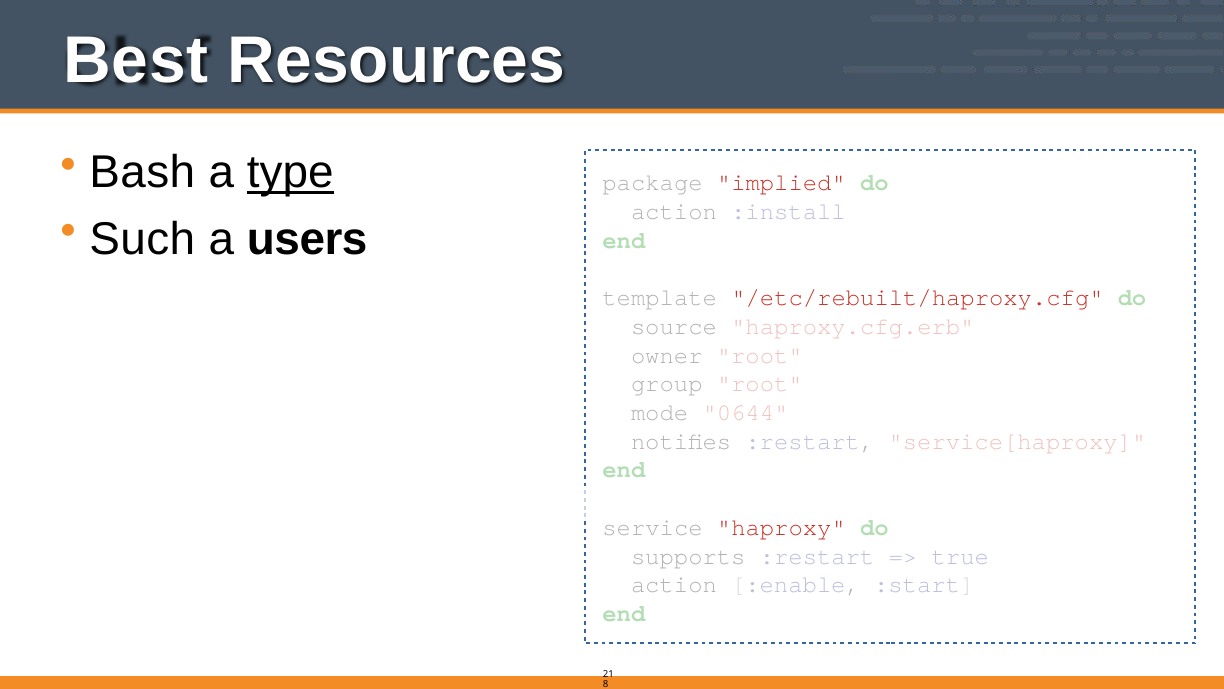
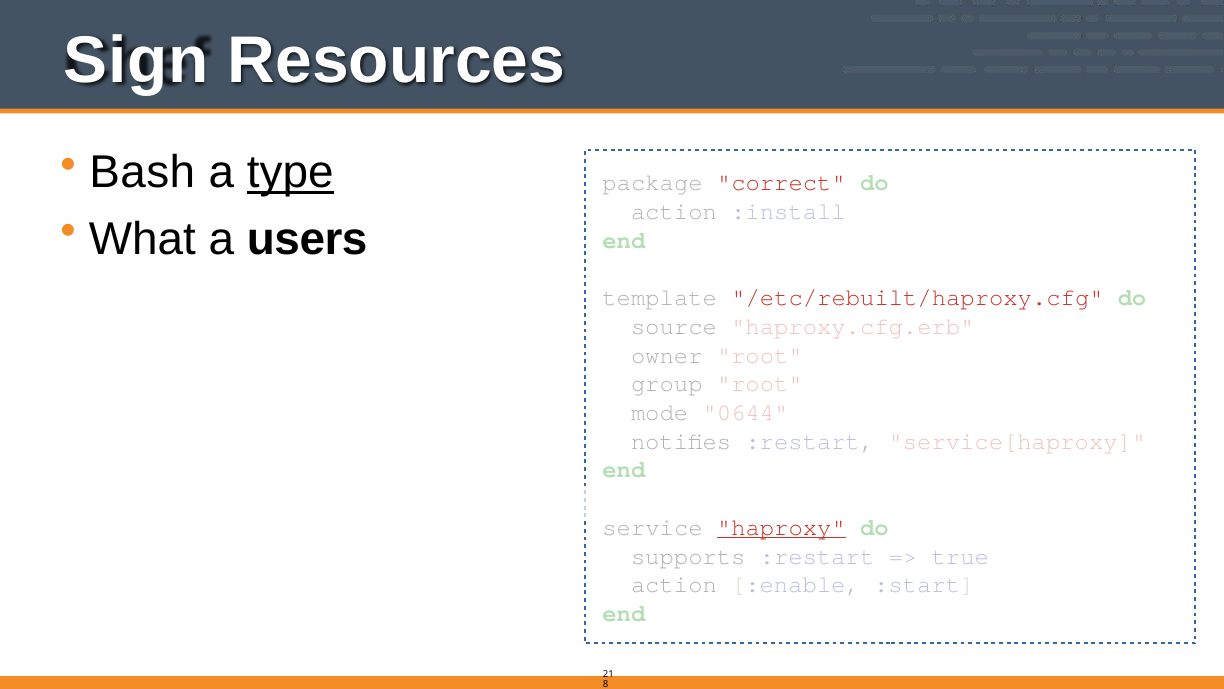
Best: Best -> Sign (136, 60)
implied: implied -> correct (781, 183)
Such: Such -> What (142, 239)
haproxy underline: none -> present (781, 527)
